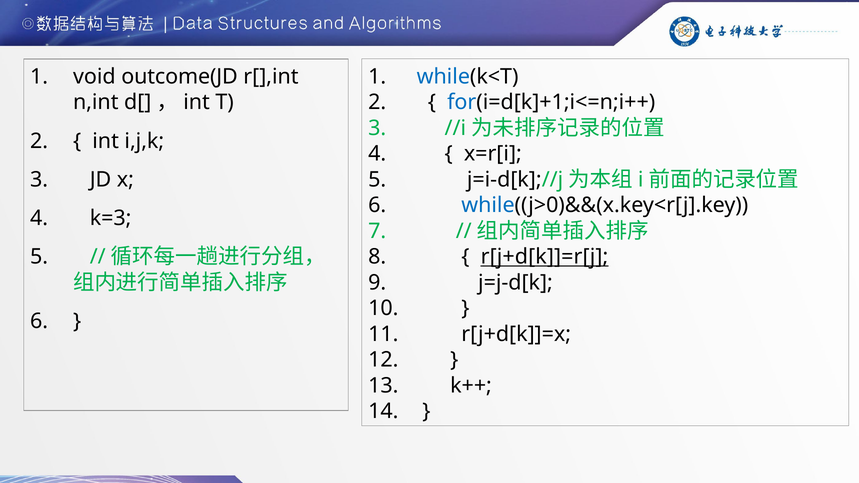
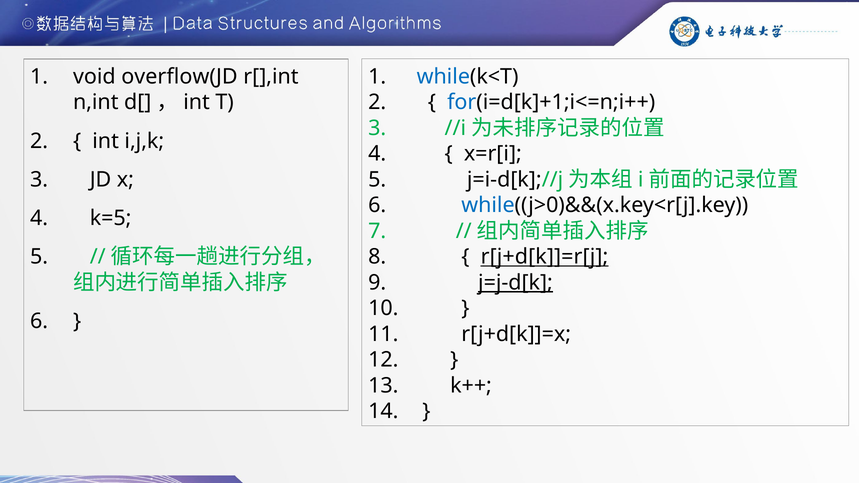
outcome(JD: outcome(JD -> overflow(JD (179, 77)
k=3: k=3 -> k=5 (111, 218)
j=j-d[k underline: none -> present (515, 283)
